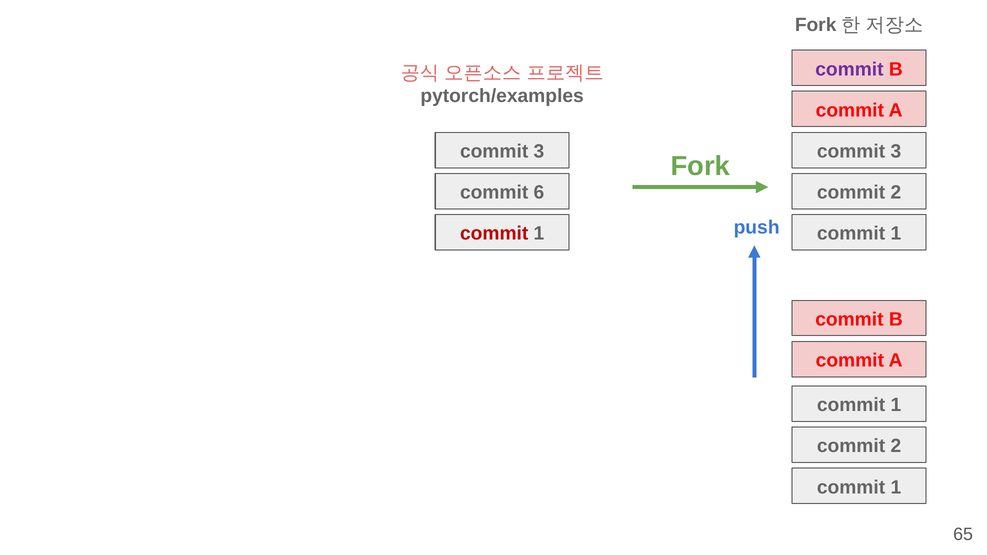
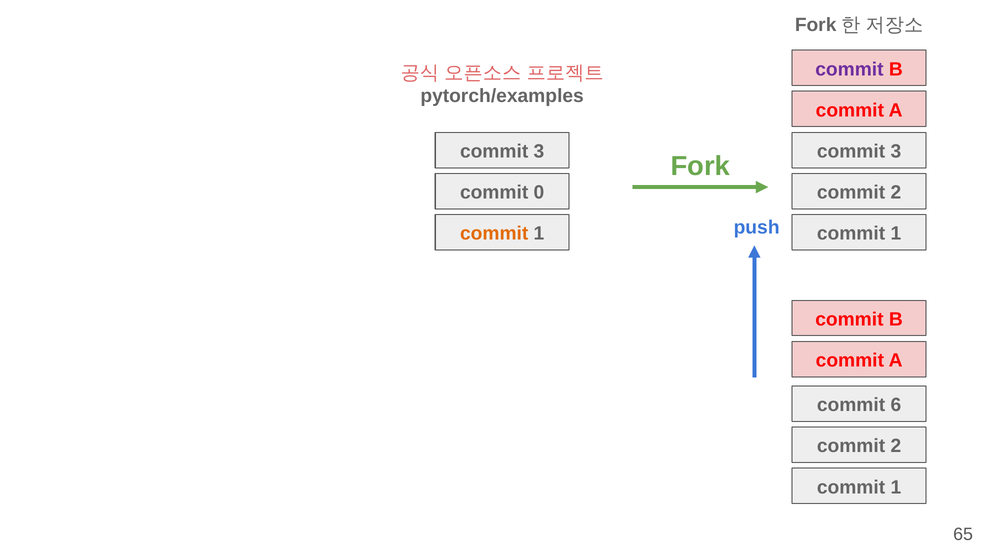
6: 6 -> 0 (539, 193)
commit colour: red -> orange (494, 234)
1: 1 -> 6 (896, 405)
